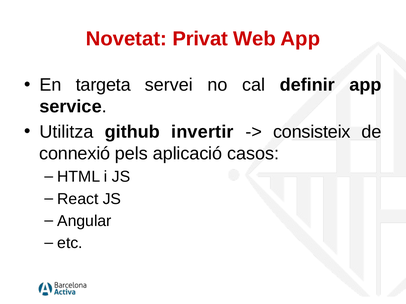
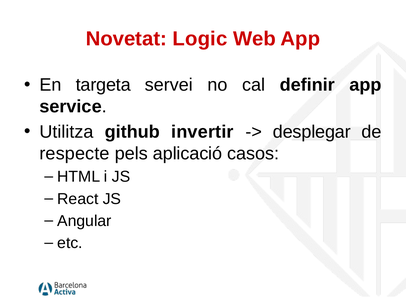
Privat: Privat -> Logic (200, 39)
consisteix: consisteix -> desplegar (312, 132)
connexió: connexió -> respecte (75, 154)
